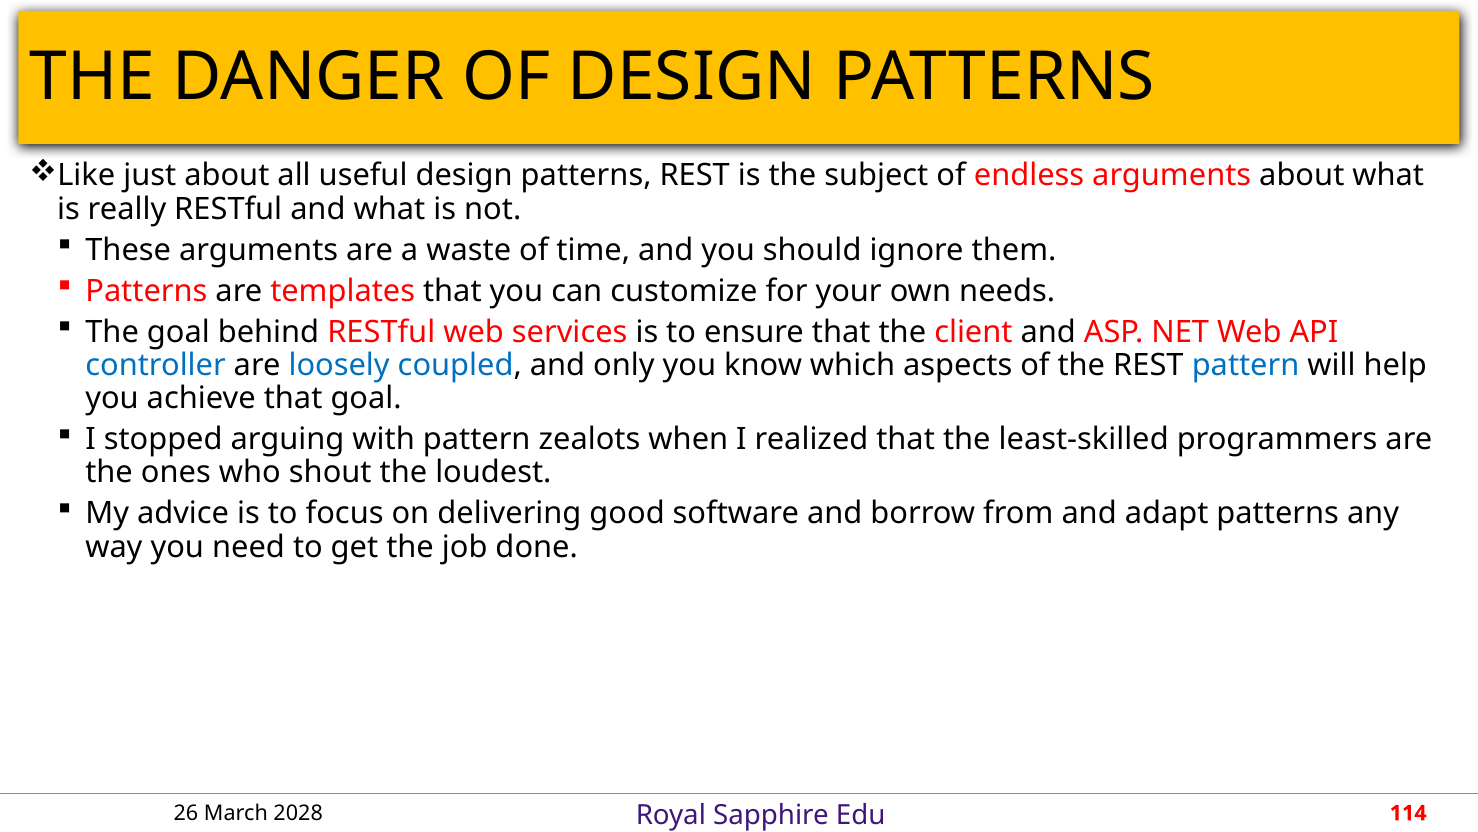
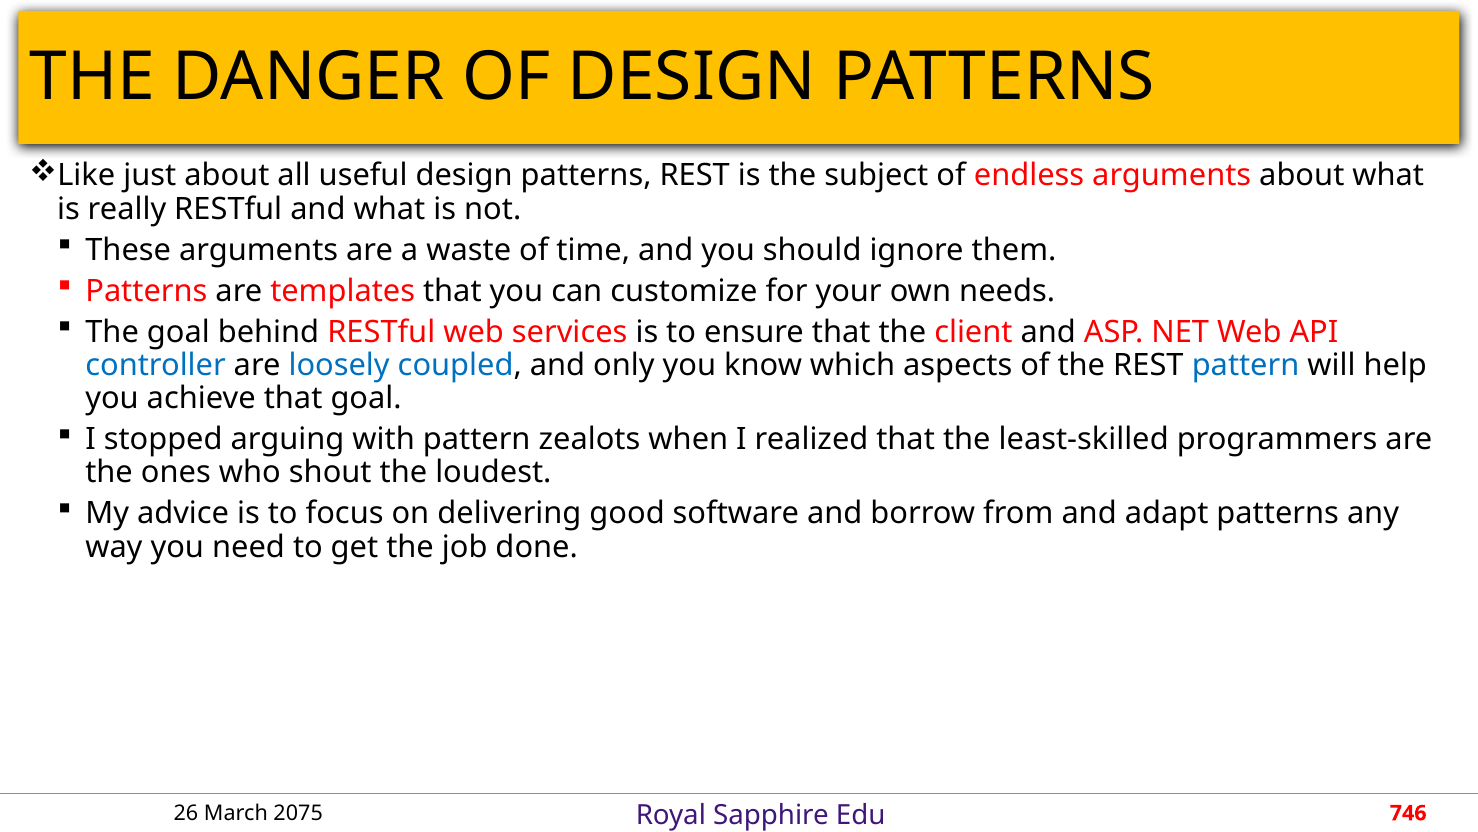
2028: 2028 -> 2075 (298, 813)
114: 114 -> 746 (1408, 813)
